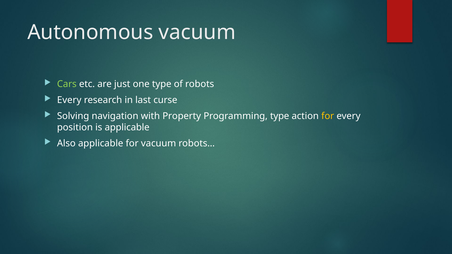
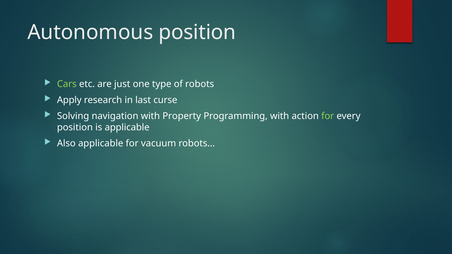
Autonomous vacuum: vacuum -> position (197, 32)
Every: Every -> Apply (69, 100)
Programming type: type -> with (280, 116)
for colour: yellow -> light green (328, 116)
